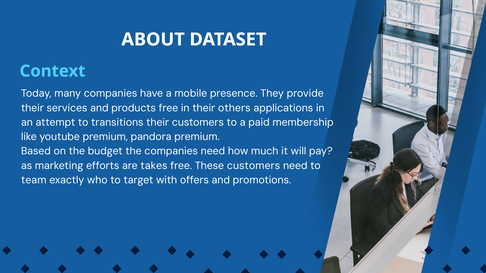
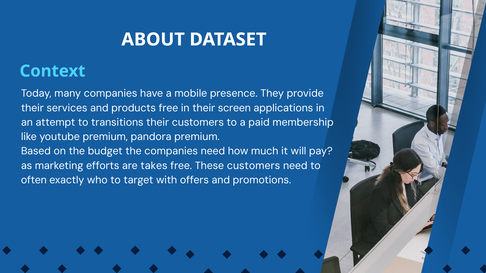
others: others -> screen (234, 108)
team: team -> often (34, 180)
